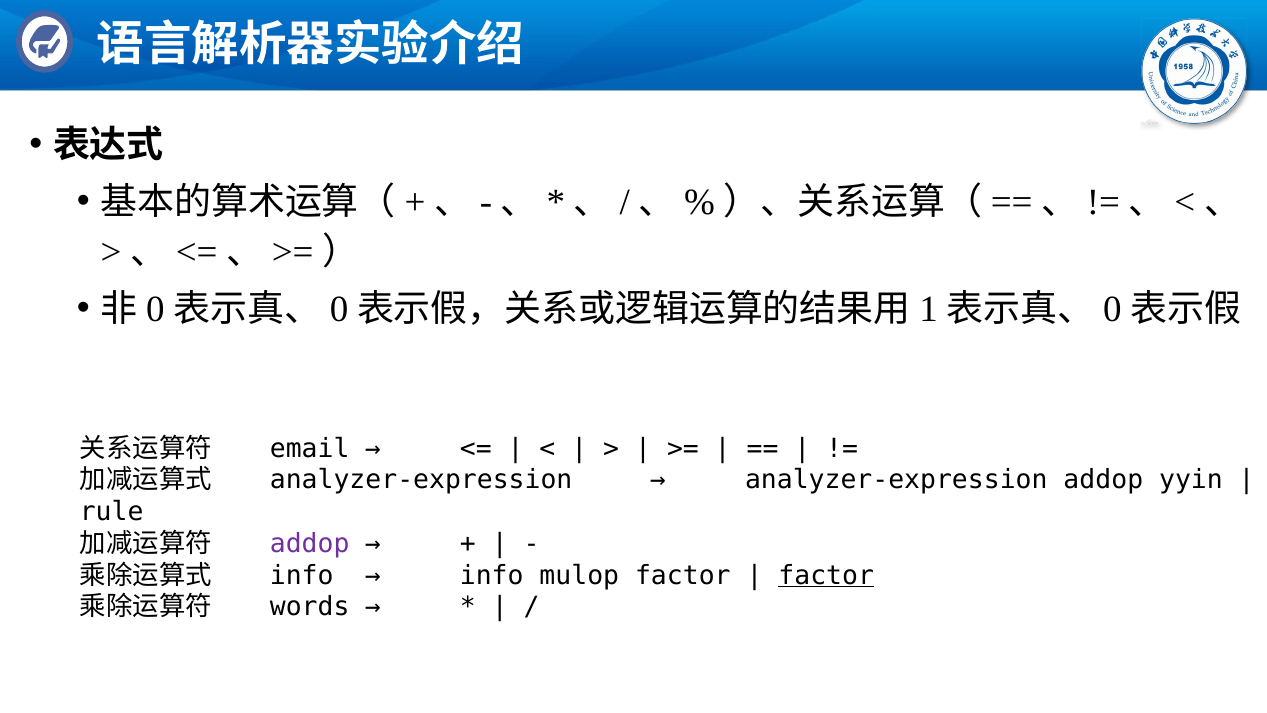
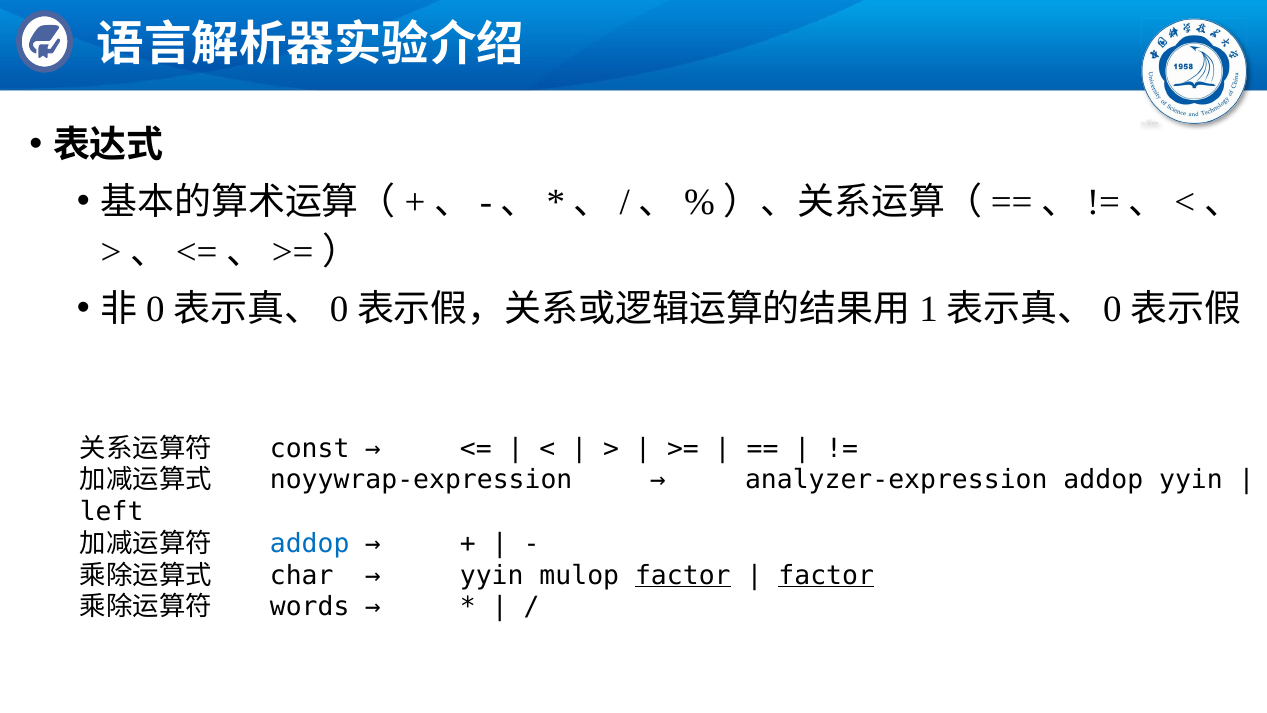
email: email -> const (310, 448)
analyzer-expression: analyzer-expression -> noyywrap-expression (421, 480)
rule: rule -> left (112, 512)
addop colour: purple -> blue (310, 543)
info: info -> char (302, 575)
info: info -> yyin (492, 575)
factor underline: none -> present (683, 575)
